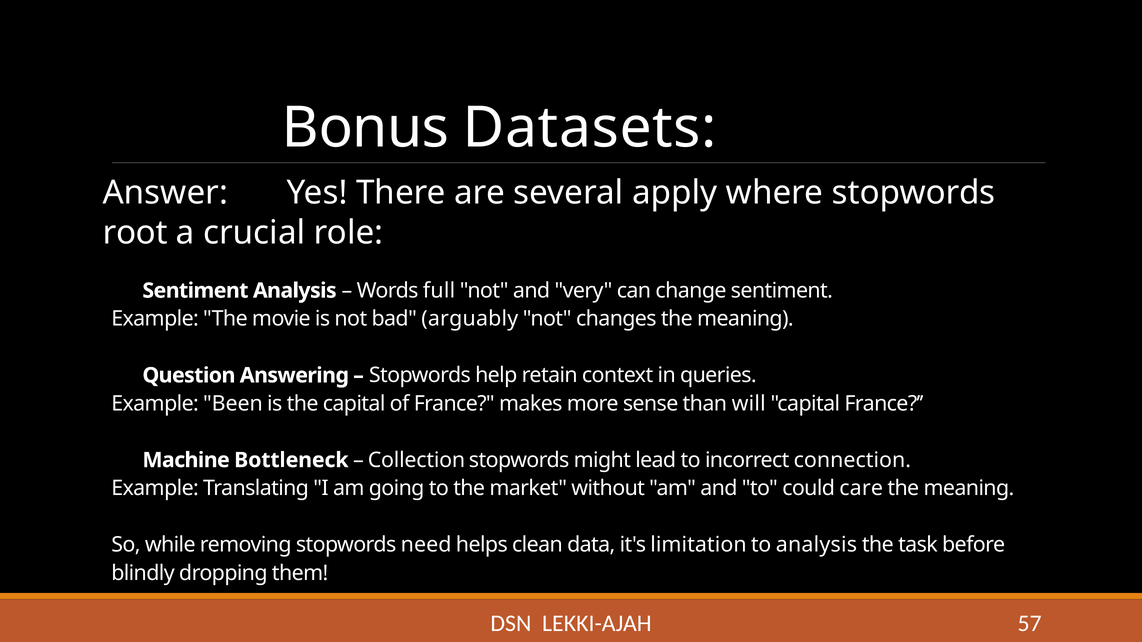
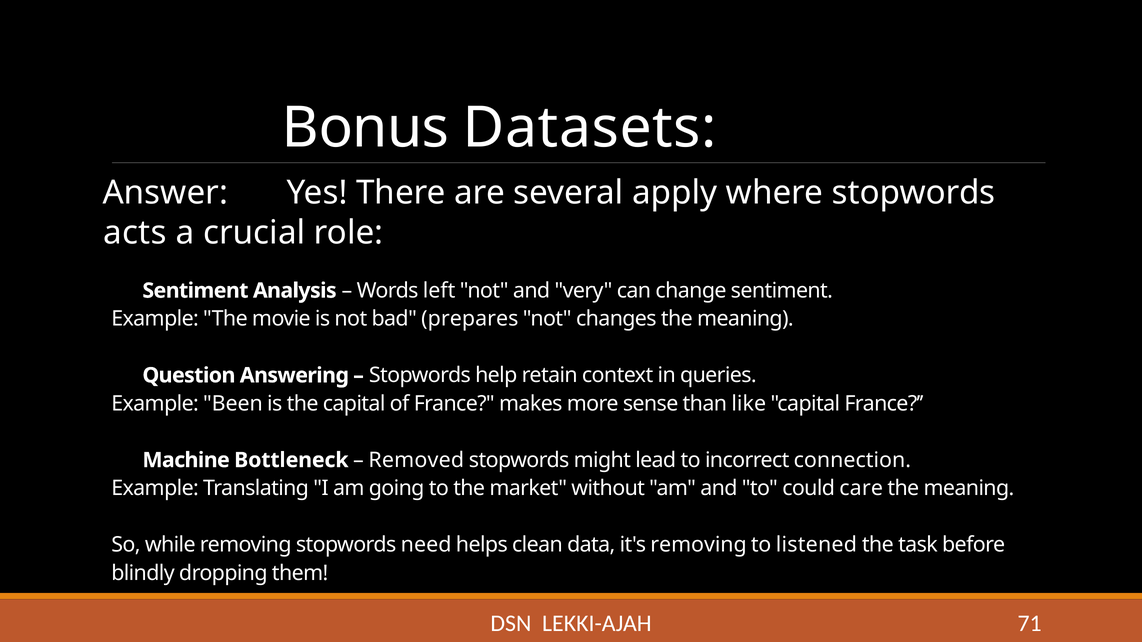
root: root -> acts (135, 233)
full: full -> left (439, 291)
arguably: arguably -> prepares (470, 319)
will: will -> like (749, 404)
Collection: Collection -> Removed (416, 460)
it's limitation: limitation -> removing (699, 545)
to analysis: analysis -> listened (816, 545)
57: 57 -> 71 (1030, 624)
